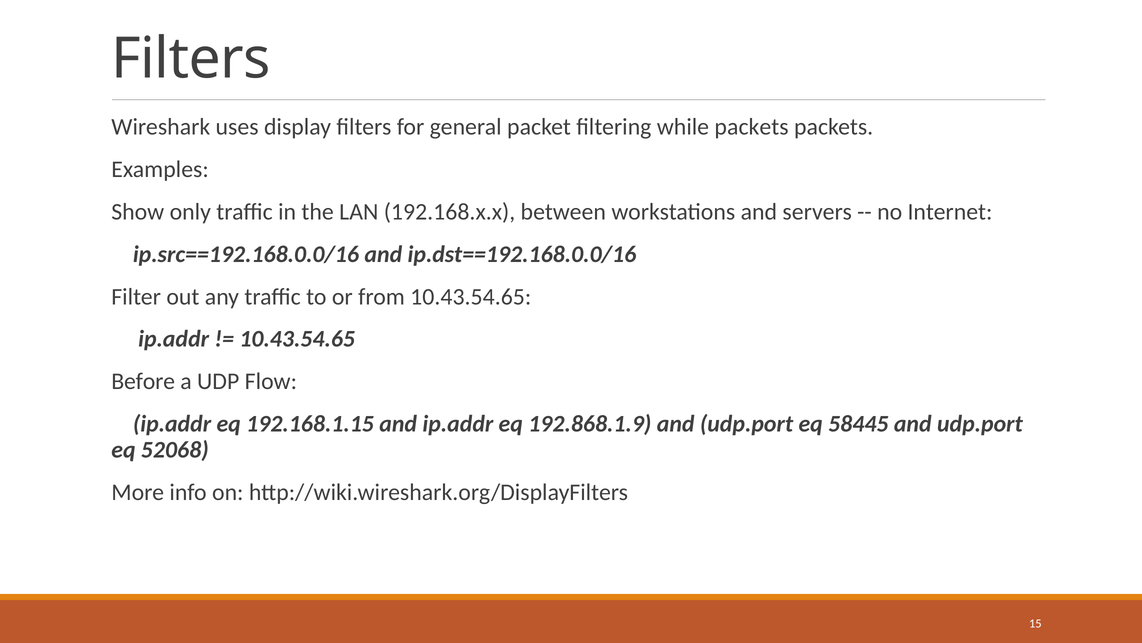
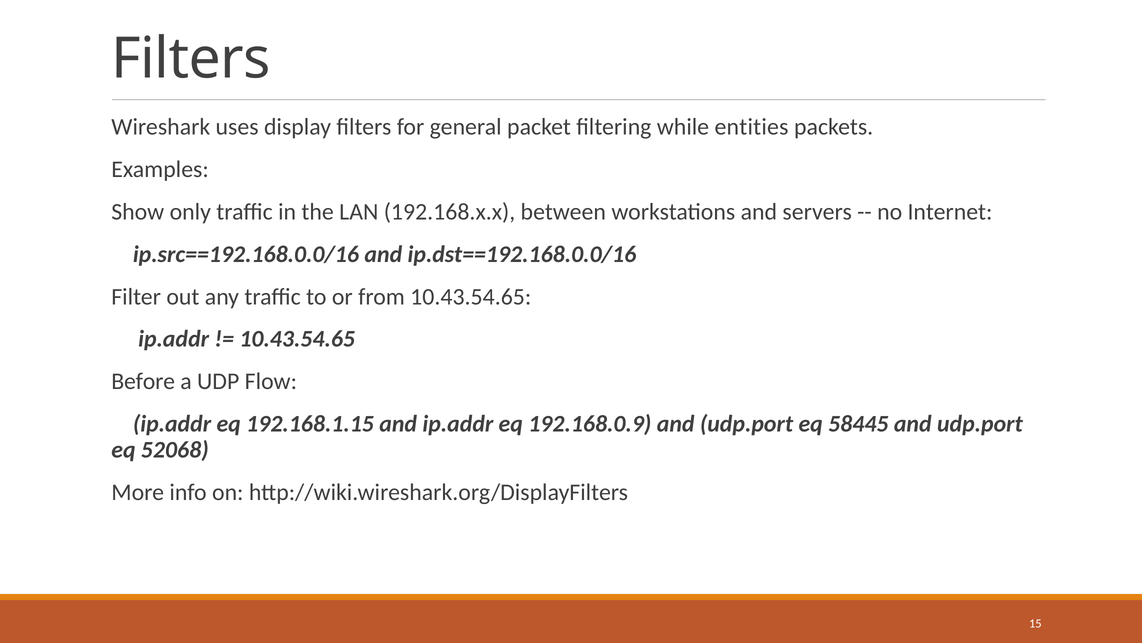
while packets: packets -> entities (751, 127)
192.868.1.9: 192.868.1.9 -> 192.168.0.9 (590, 424)
